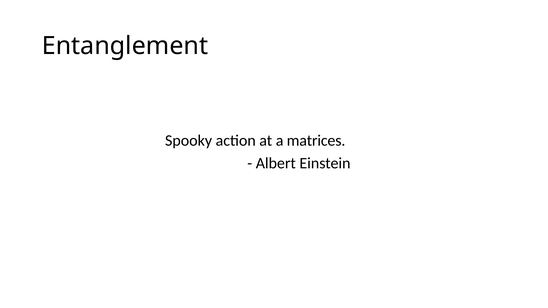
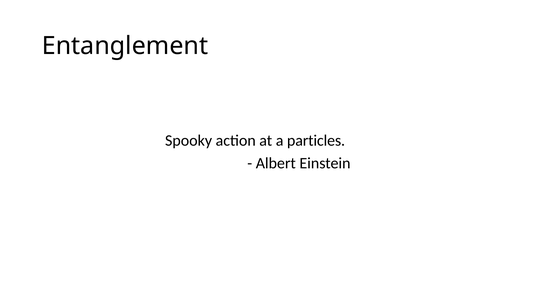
matrices: matrices -> particles (316, 141)
